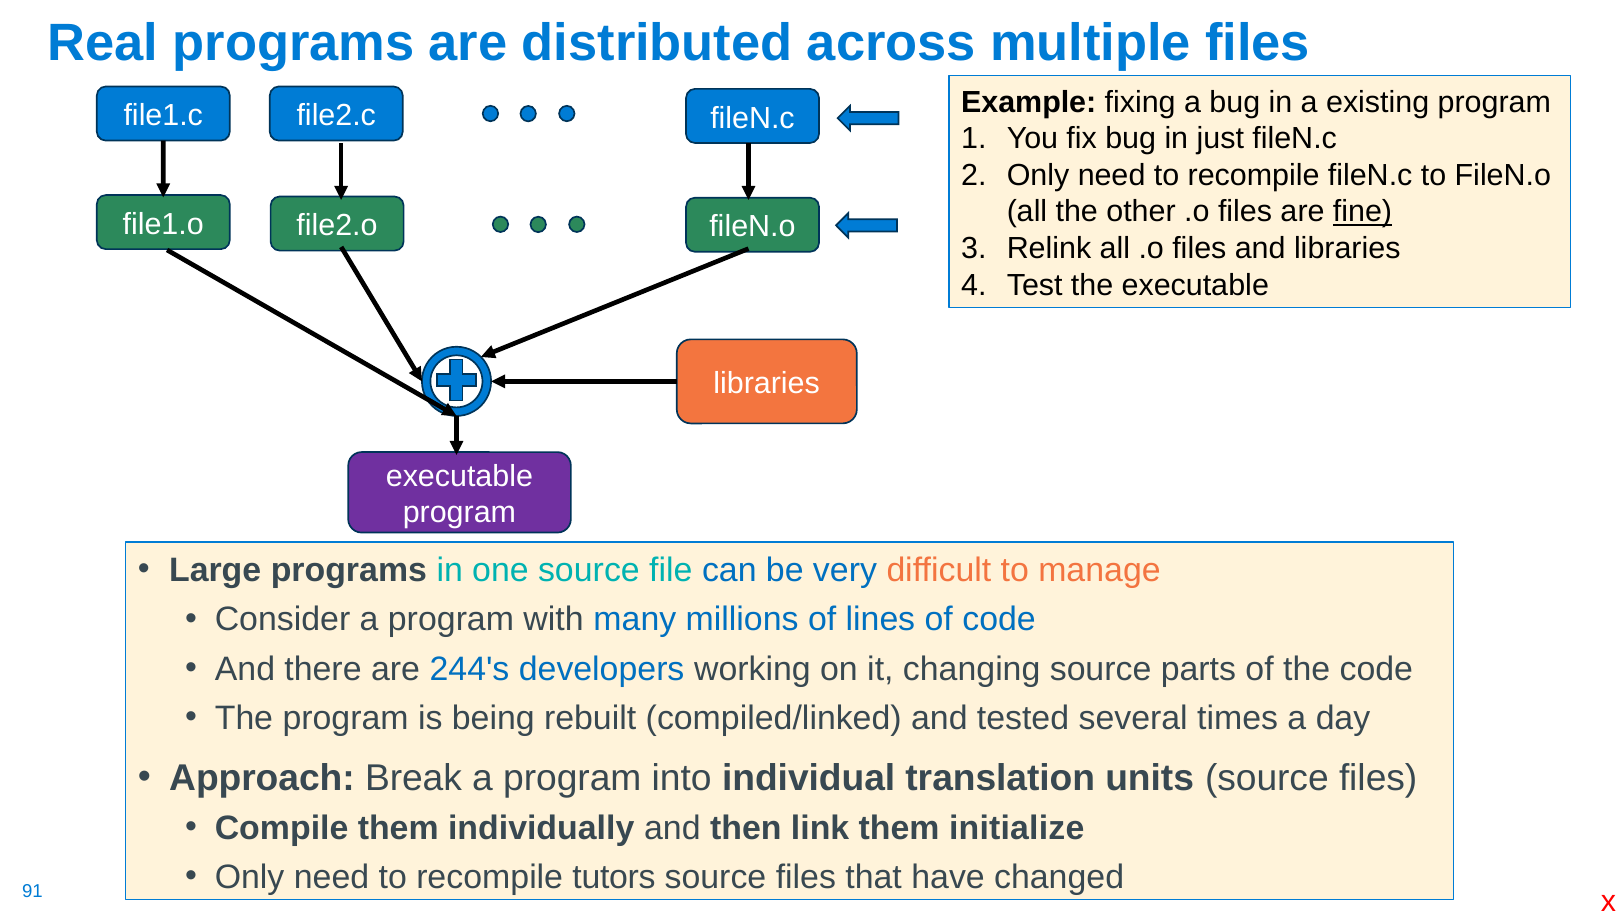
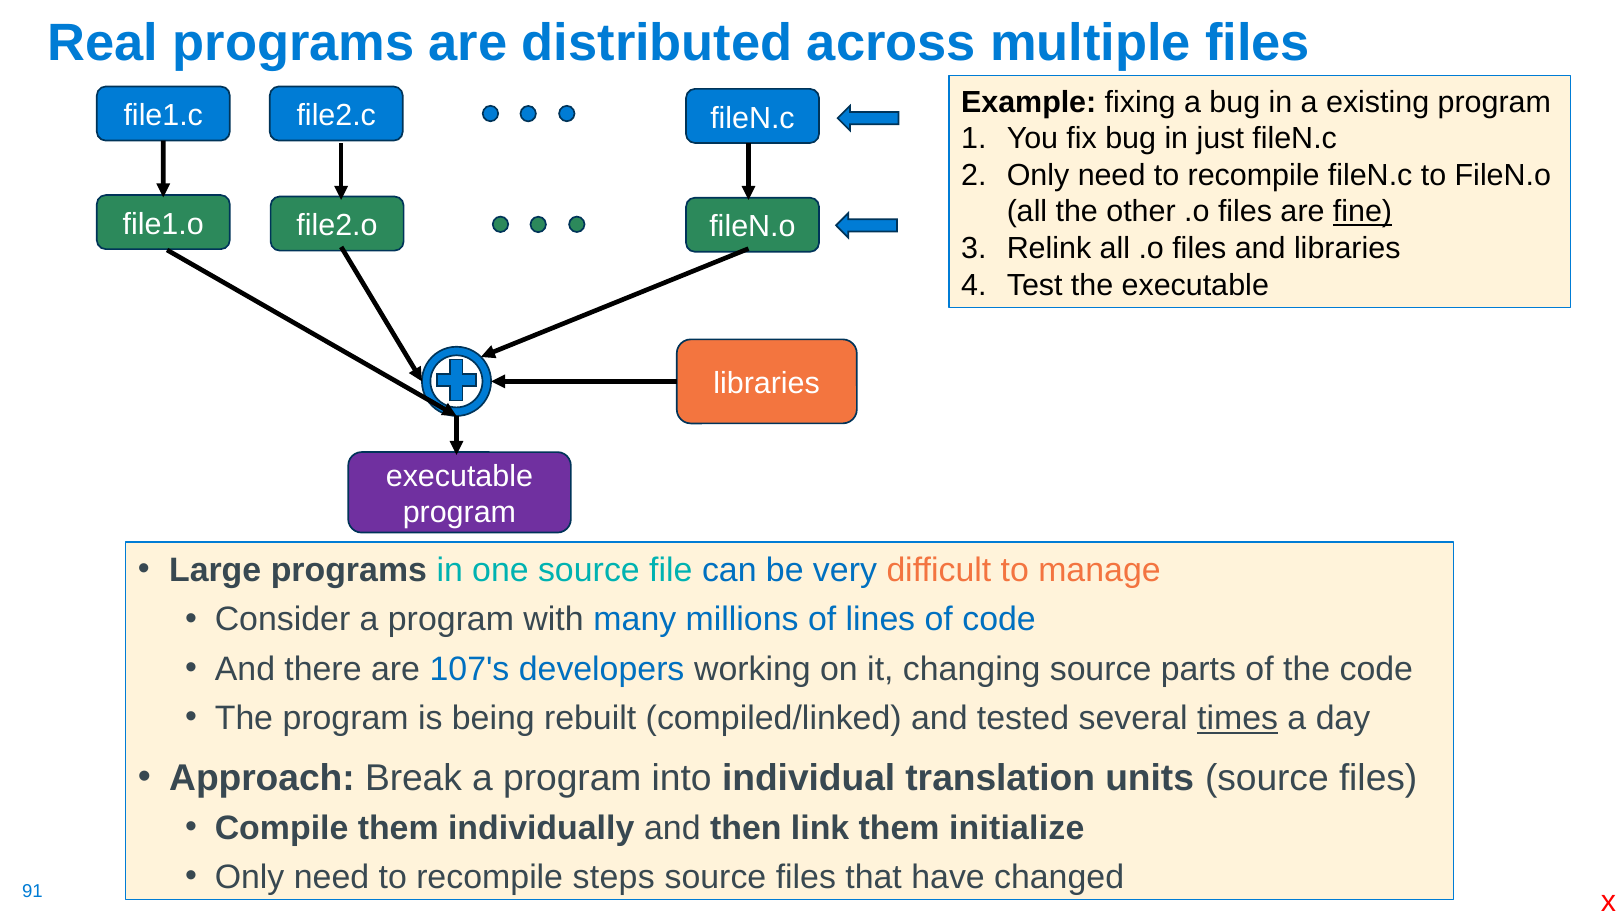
244's: 244's -> 107's (470, 669)
times underline: none -> present (1238, 718)
tutors: tutors -> steps (614, 877)
